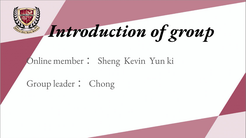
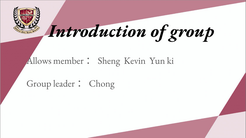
Online: Online -> Allows (39, 61)
